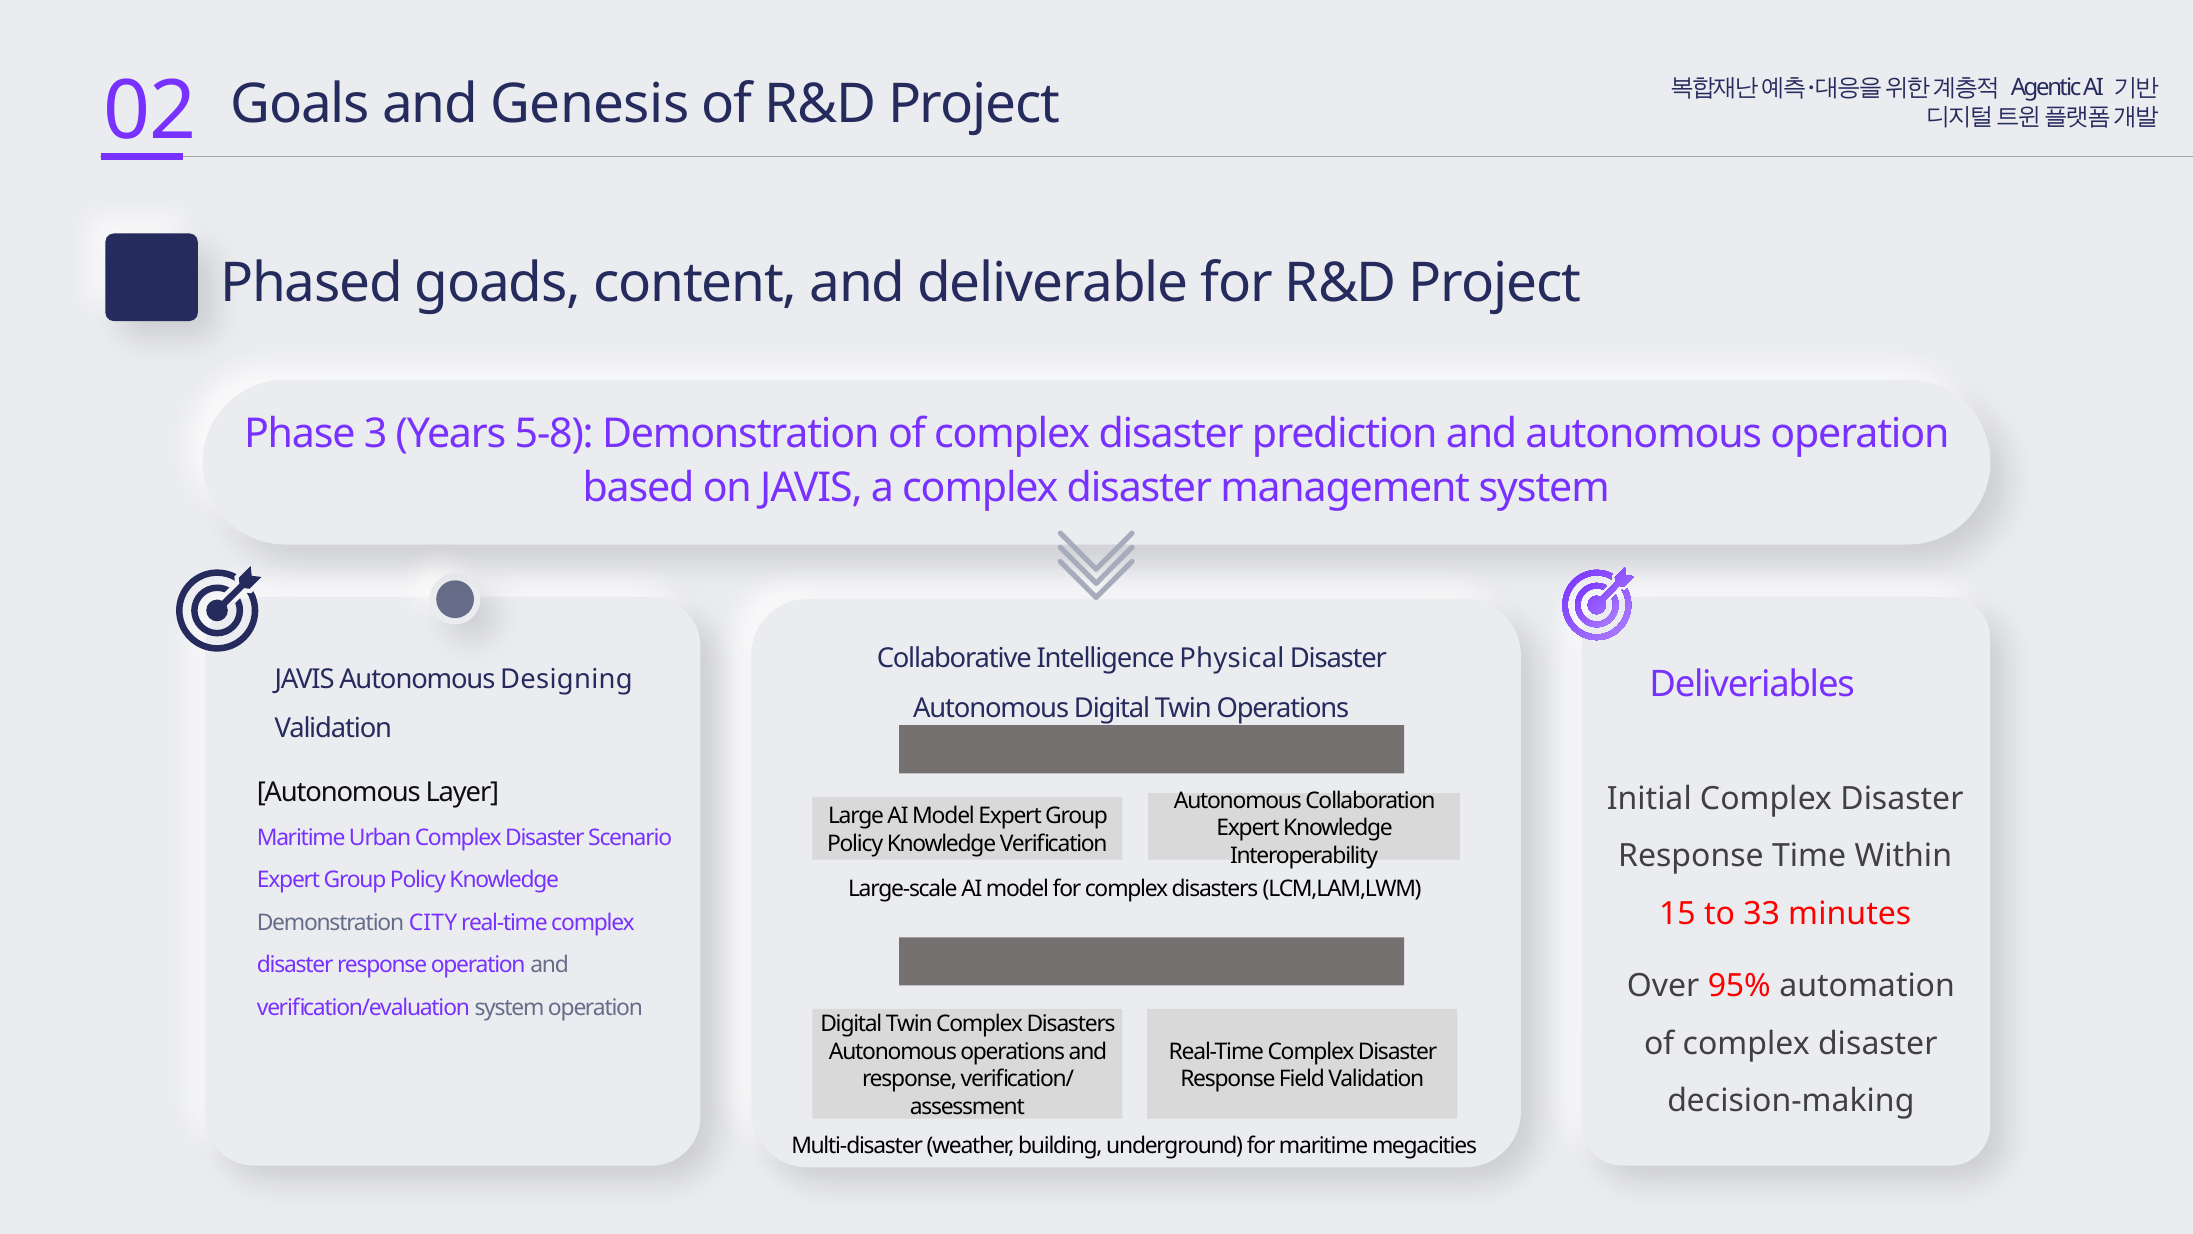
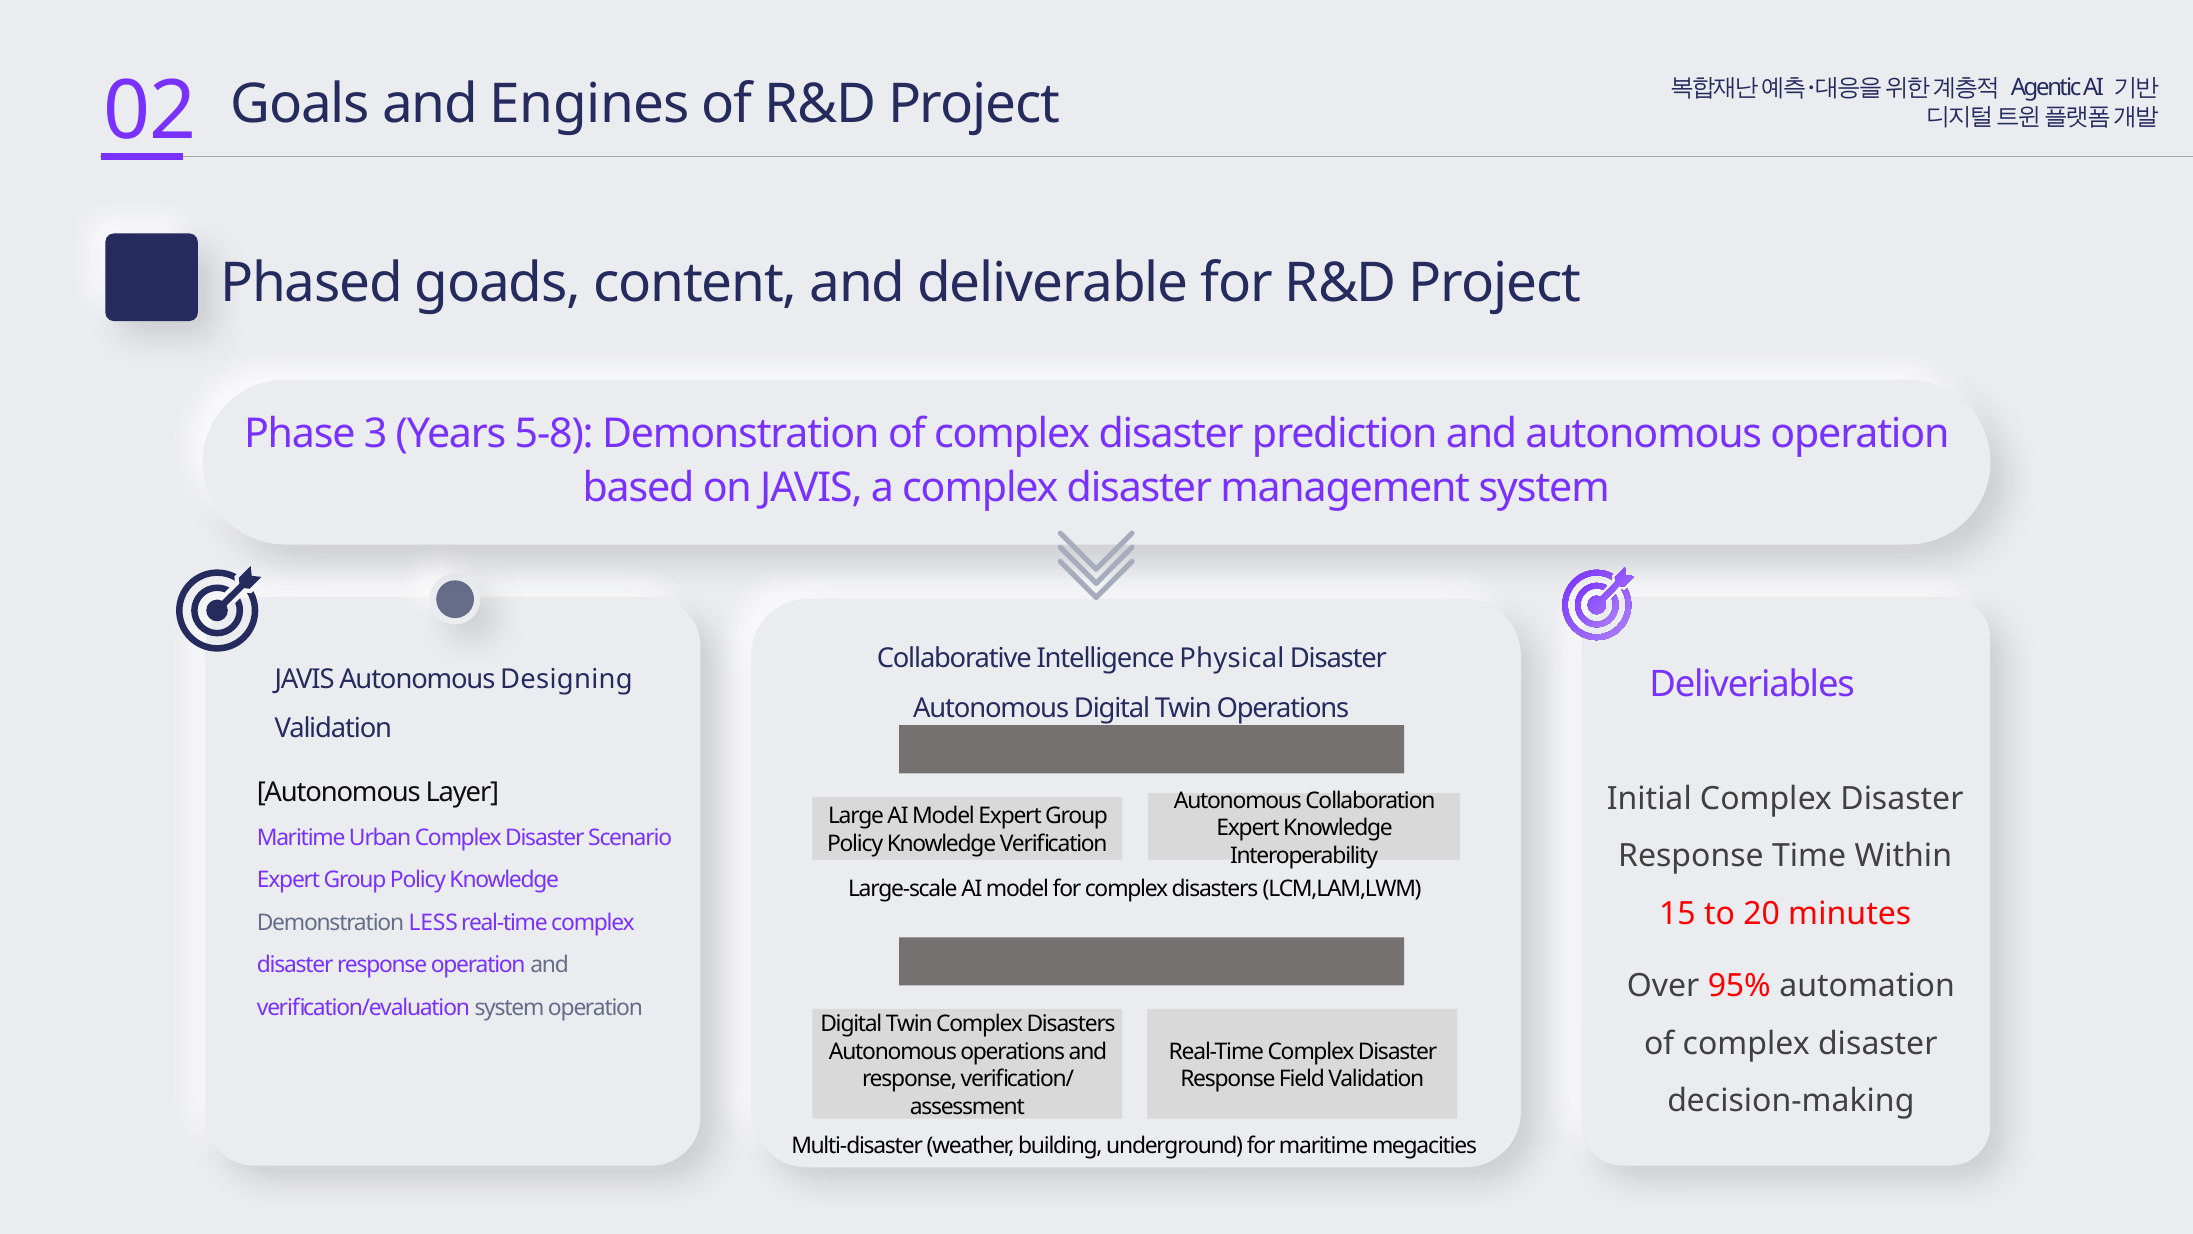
Genesis: Genesis -> Engines (590, 104)
33: 33 -> 20 (1762, 914)
CITY: CITY -> LESS (433, 922)
